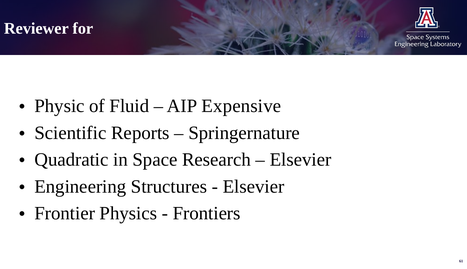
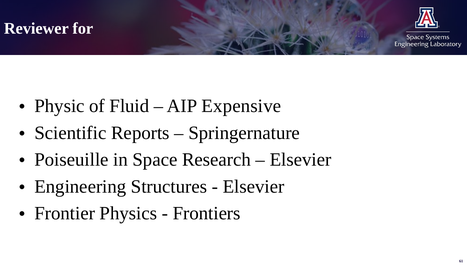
Quadratic: Quadratic -> Poiseuille (72, 159)
